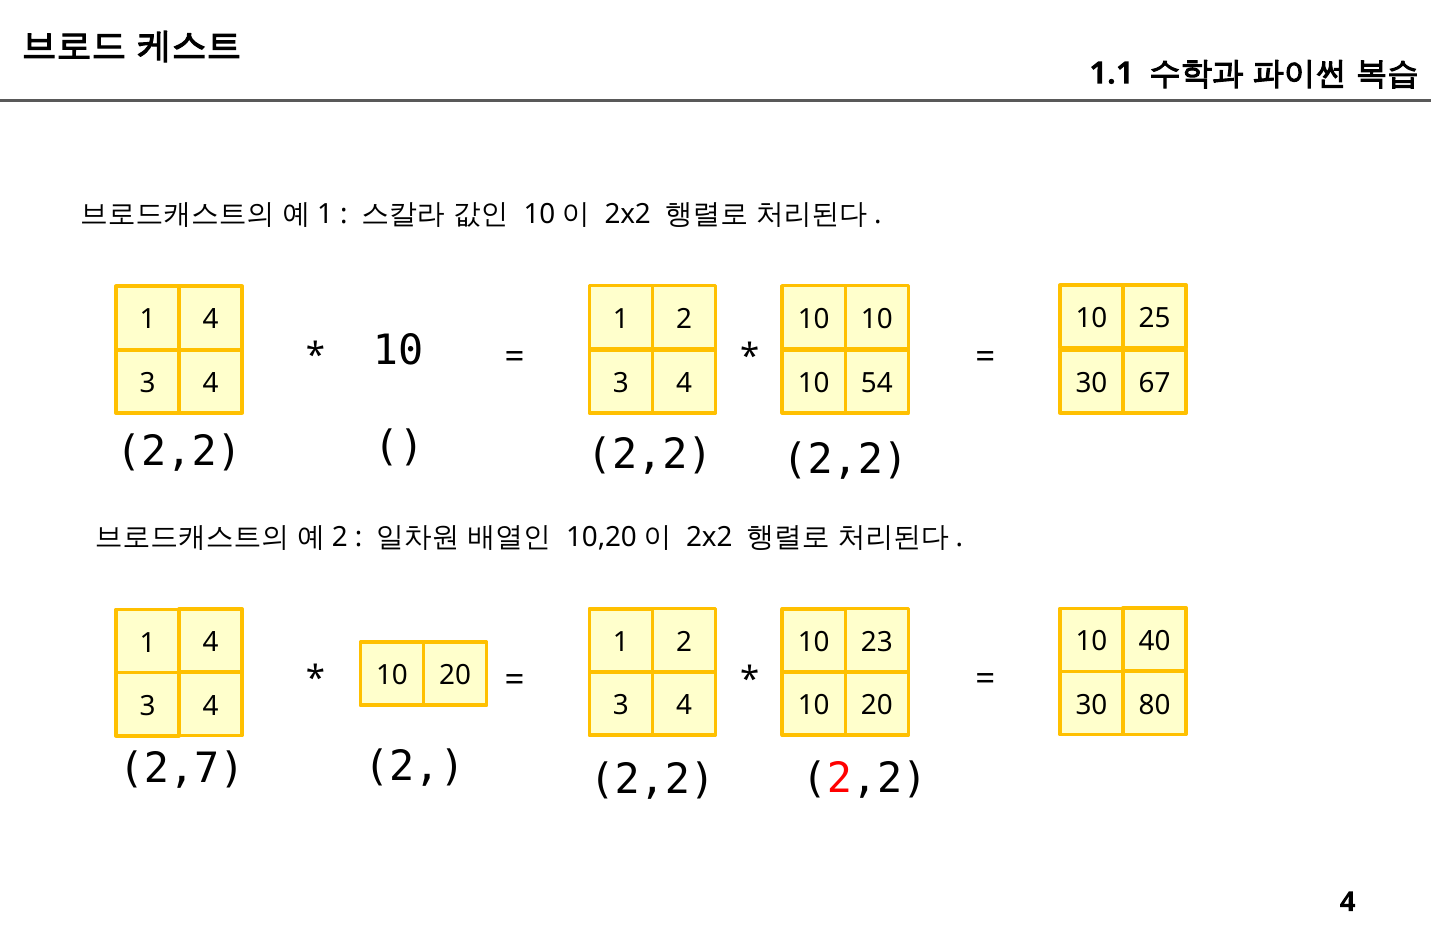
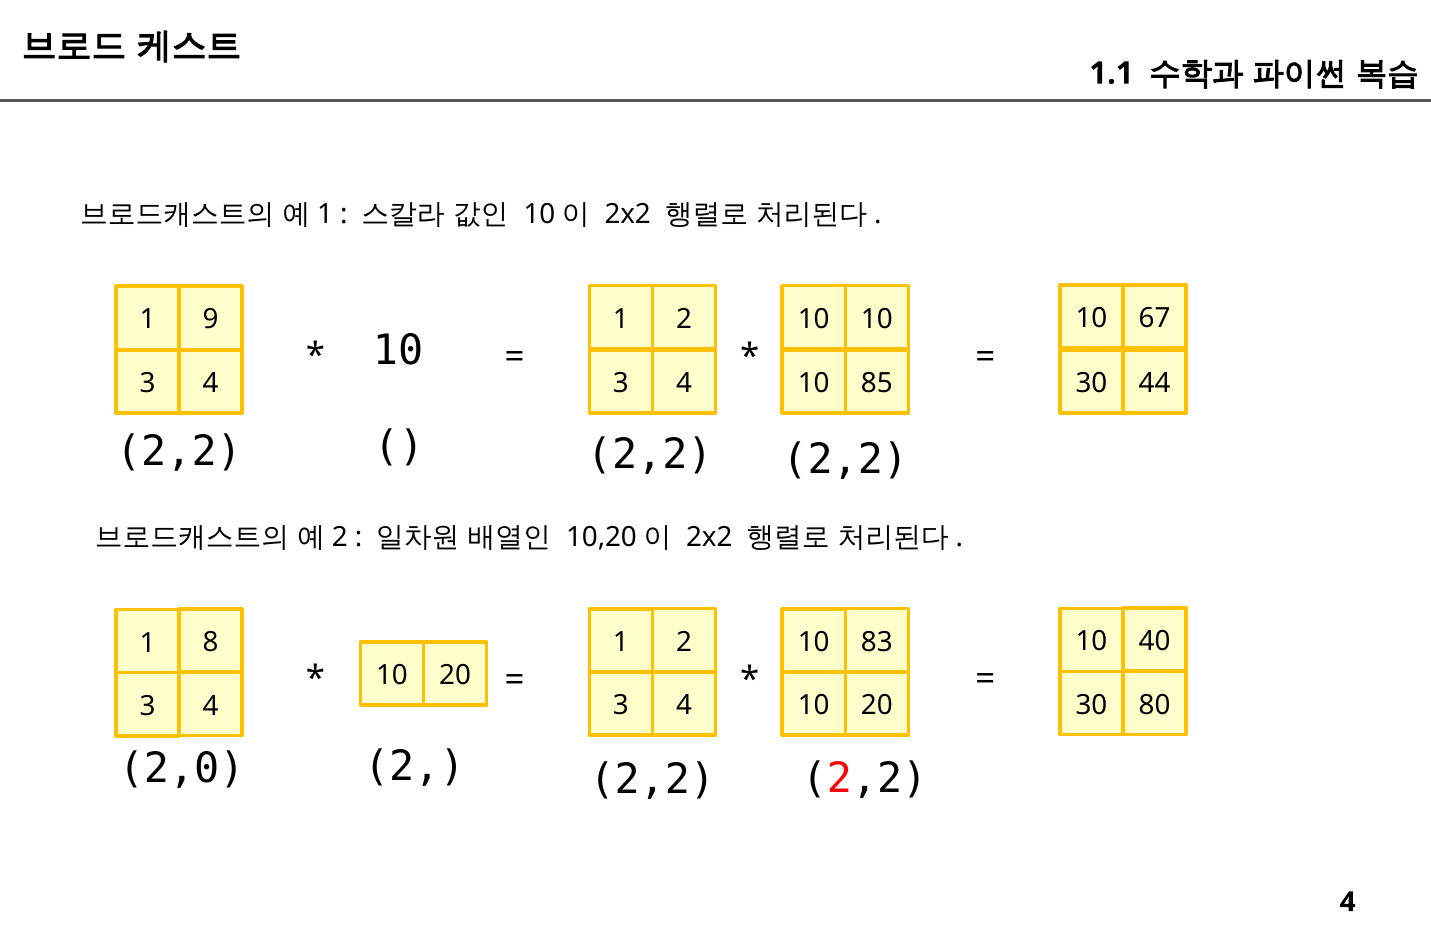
25: 25 -> 67 (1155, 319)
4: 4 -> 9 (211, 320)
54: 54 -> 85 (877, 383)
67: 67 -> 44 (1155, 383)
23: 23 -> 83 (877, 642)
4: 4 -> 8 (211, 643)
2,7: 2,7 -> 2,0 (182, 769)
